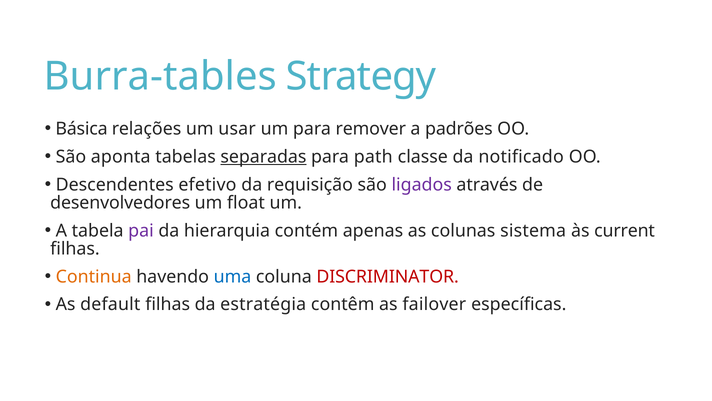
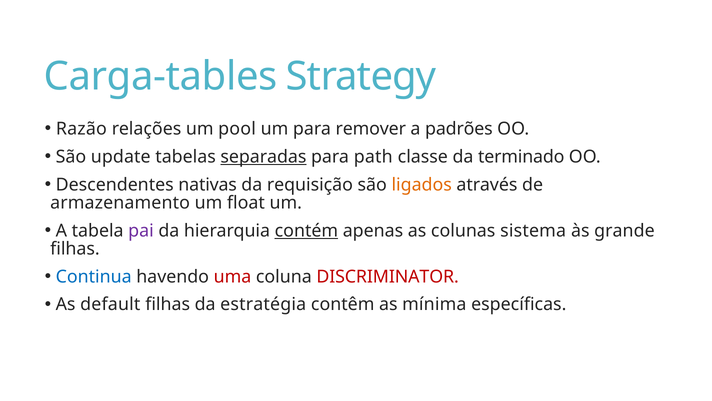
Burra-tables: Burra-tables -> Carga-tables (161, 77)
Básica: Básica -> Razão (81, 129)
usar: usar -> pool (237, 129)
aponta: aponta -> update (121, 157)
notificado: notificado -> terminado (521, 157)
efetivo: efetivo -> nativas (208, 184)
ligados colour: purple -> orange (422, 184)
desenvolvedores: desenvolvedores -> armazenamento (120, 203)
contém underline: none -> present (306, 230)
current: current -> grande (624, 230)
Continua colour: orange -> blue (94, 276)
uma colour: blue -> red (232, 276)
failover: failover -> mínima (434, 304)
